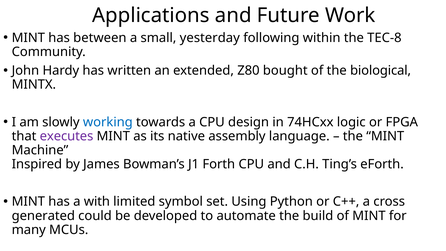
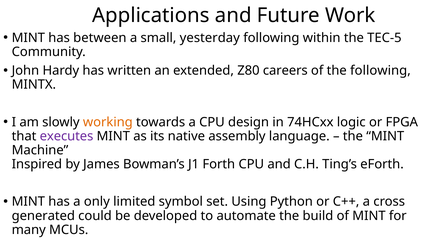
TEC-8: TEC-8 -> TEC-5 (384, 38)
bought: bought -> careers (285, 71)
the biological: biological -> following (380, 71)
working colour: blue -> orange (108, 122)
with: with -> only (97, 202)
